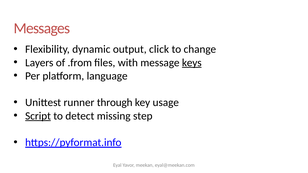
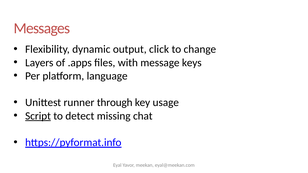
.from: .from -> .apps (80, 63)
keys underline: present -> none (192, 63)
step: step -> chat (143, 116)
